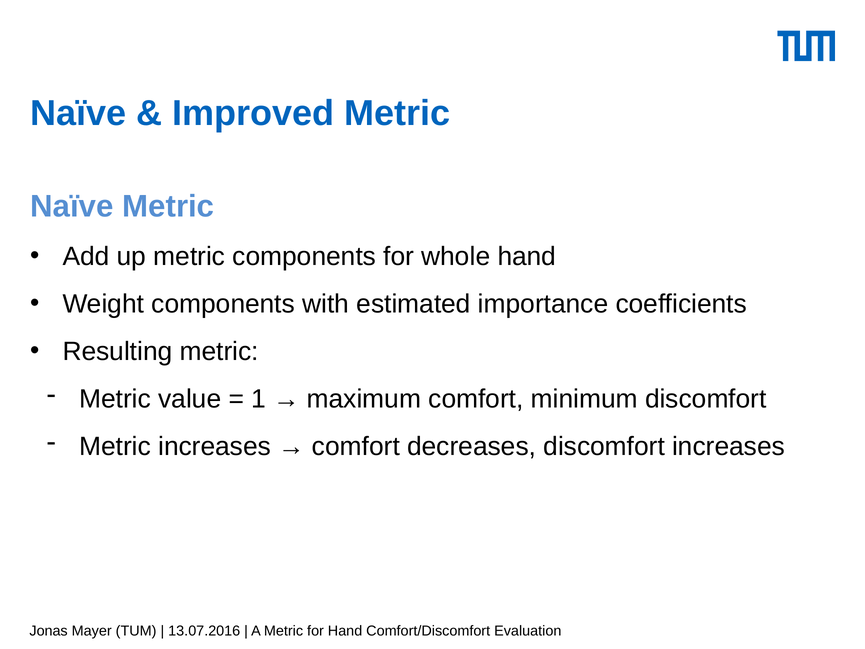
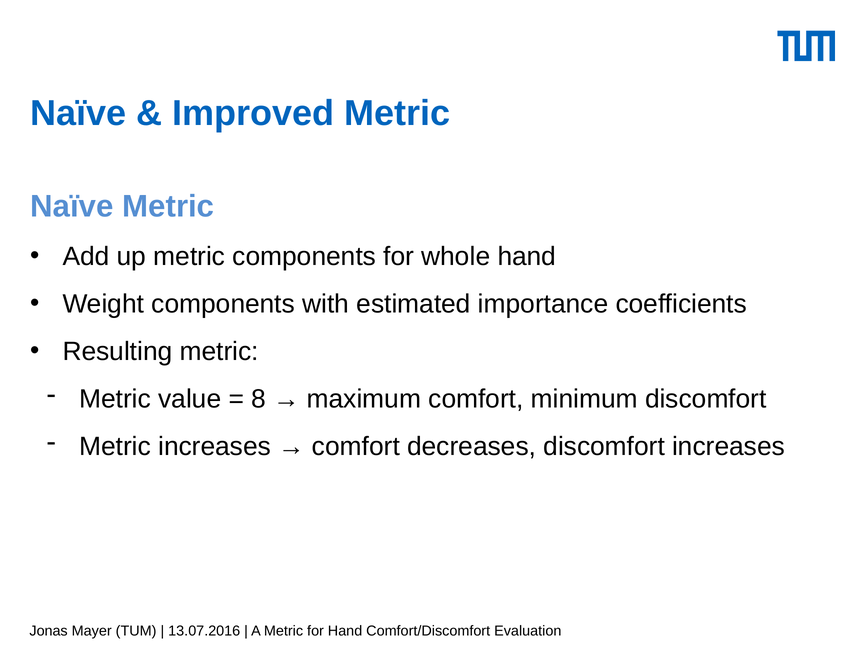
1: 1 -> 8 (259, 399)
